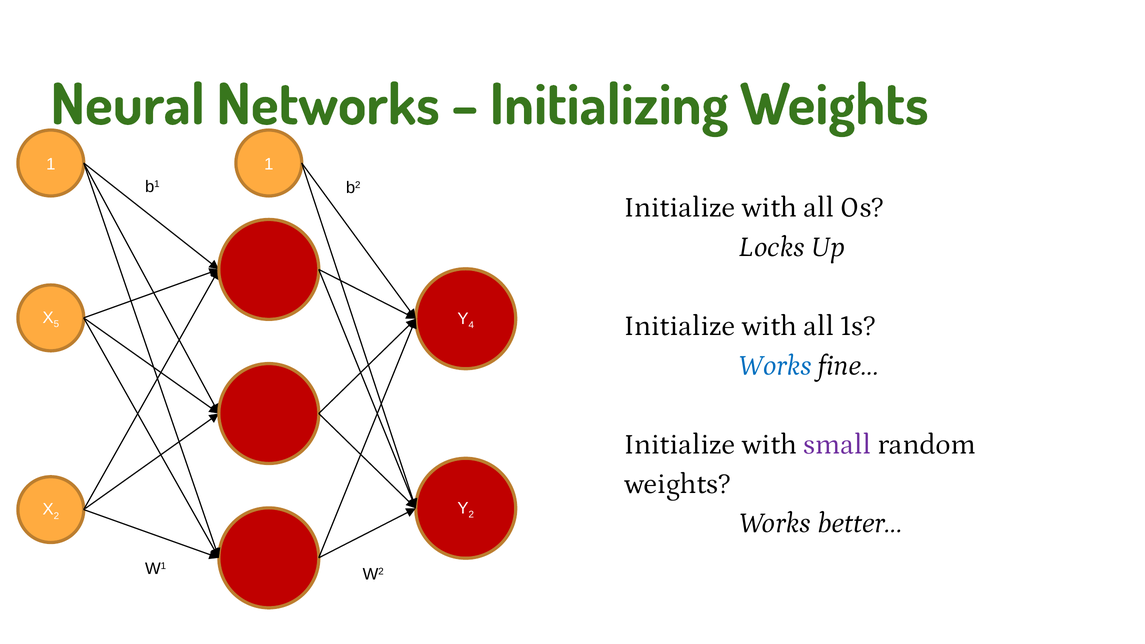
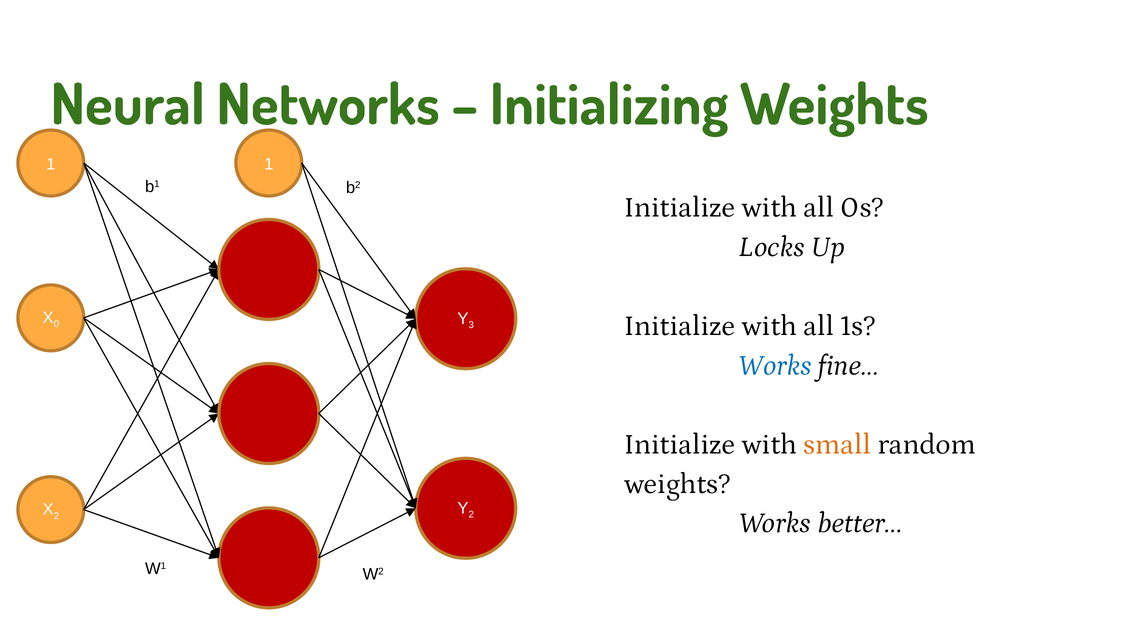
5: 5 -> 0 (56, 324)
4: 4 -> 3 (471, 325)
small colour: purple -> orange (837, 444)
